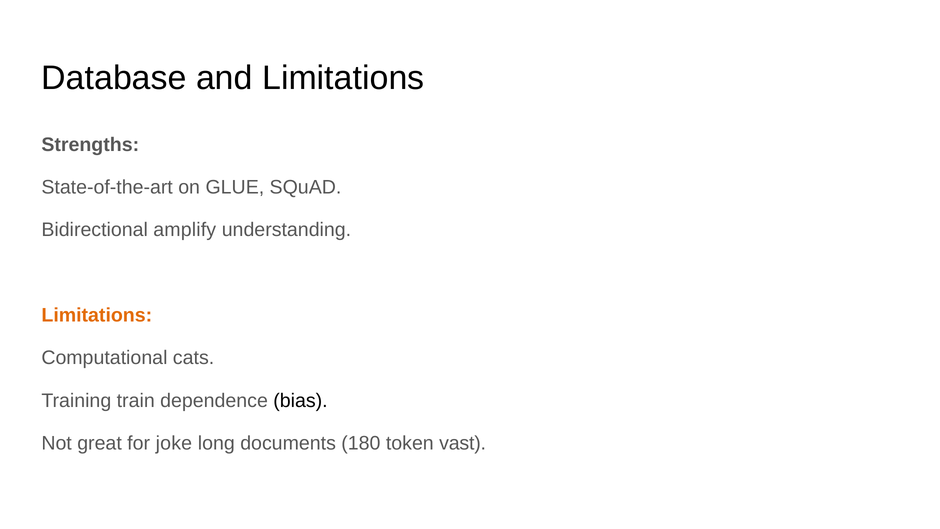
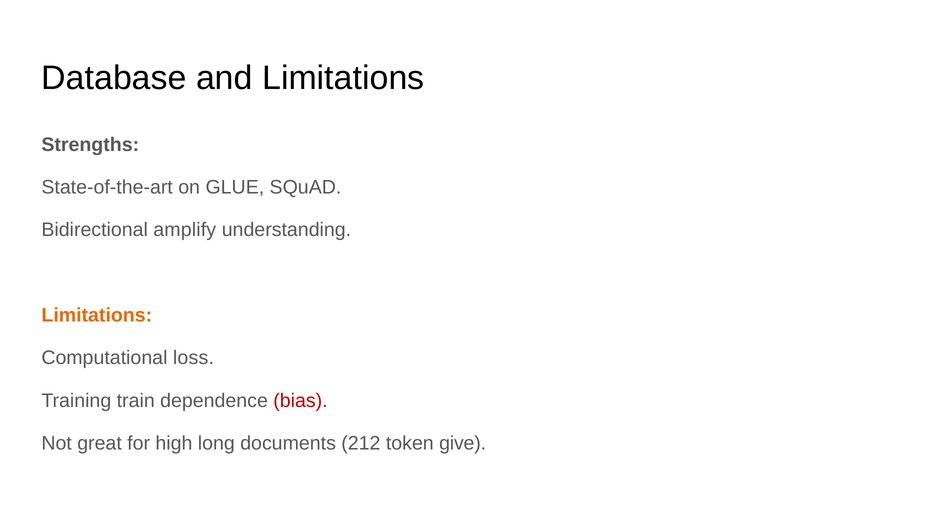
cats: cats -> loss (193, 358)
bias colour: black -> red (300, 401)
joke: joke -> high (174, 443)
180: 180 -> 212 (361, 443)
vast: vast -> give (463, 443)
